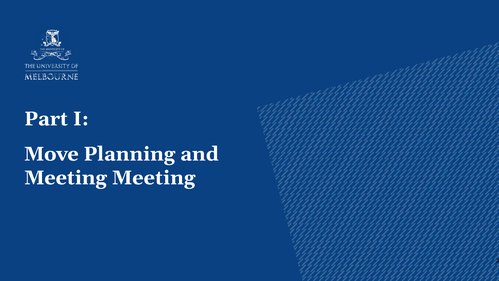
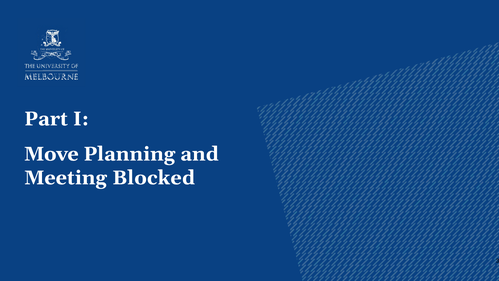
Meeting Meeting: Meeting -> Blocked (154, 178)
